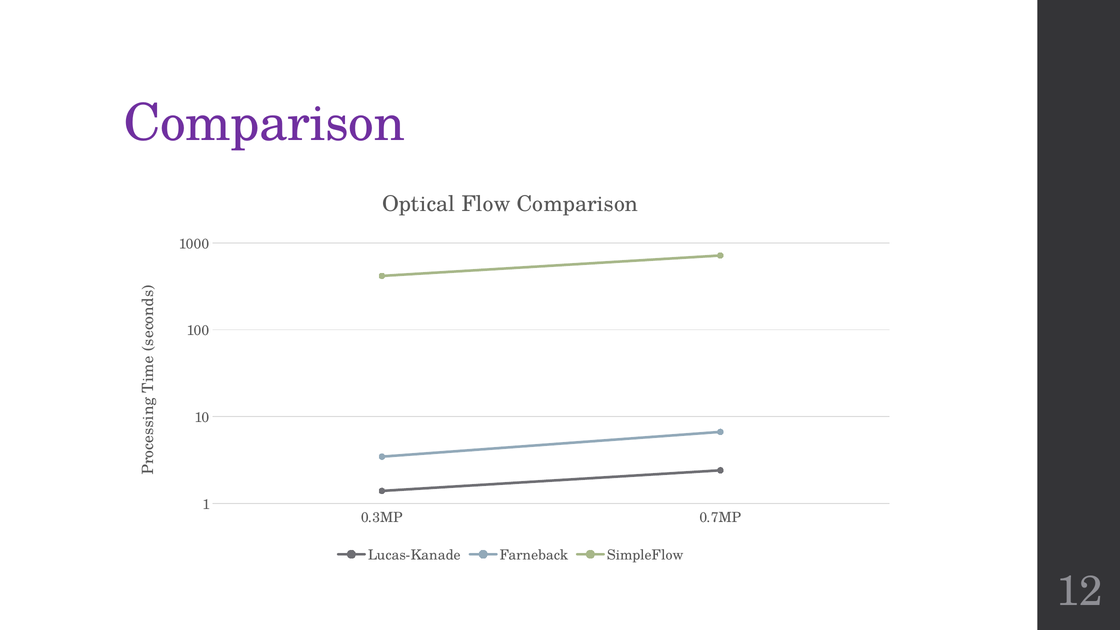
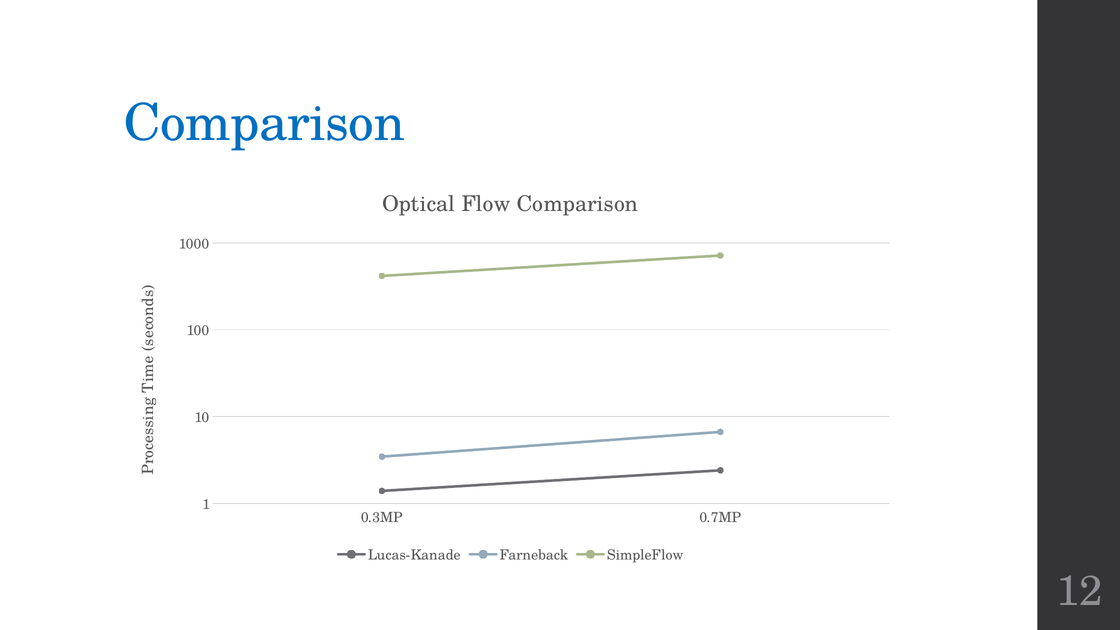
Comparison colour: purple -> blue (264, 123)
